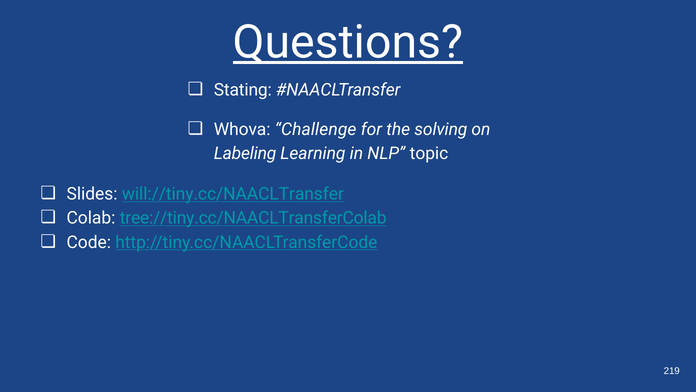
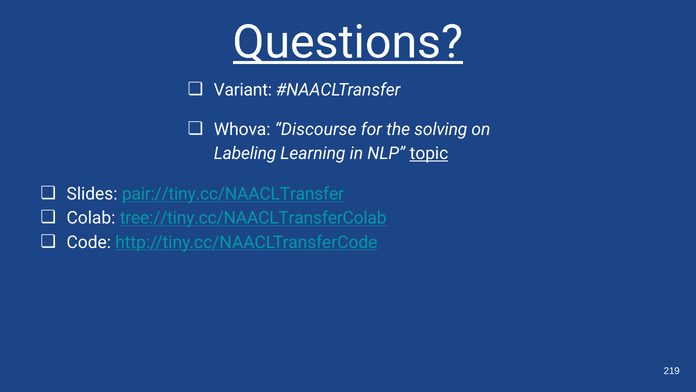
Stating: Stating -> Variant (243, 90)
Challenge: Challenge -> Discourse (316, 129)
topic underline: none -> present (429, 153)
will://tiny.cc/NAACLTransfer: will://tiny.cc/NAACLTransfer -> pair://tiny.cc/NAACLTransfer (233, 194)
